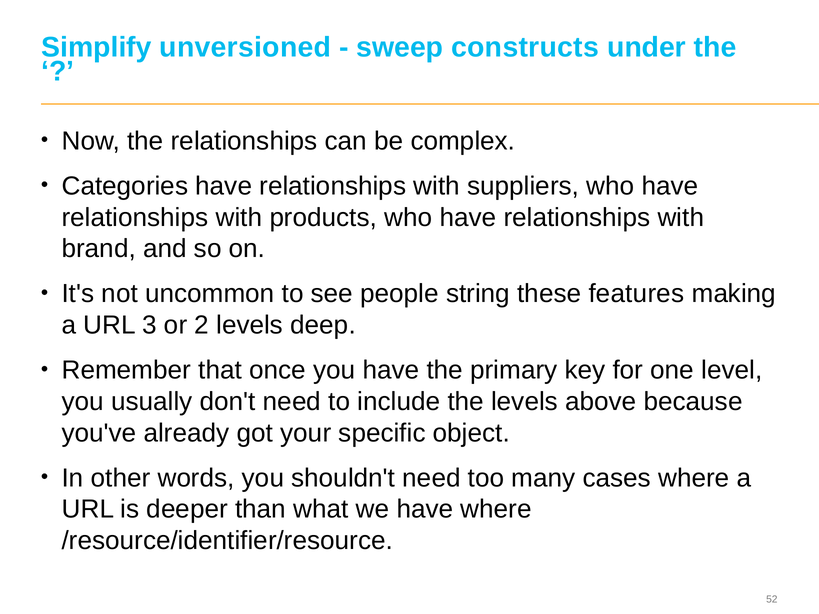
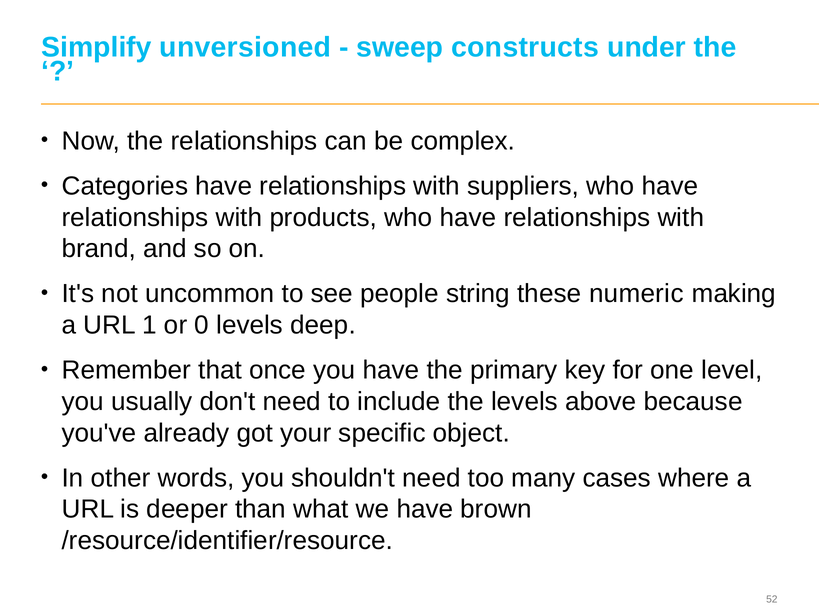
features: features -> numeric (636, 294)
3: 3 -> 1 (149, 325)
2: 2 -> 0 (202, 325)
have where: where -> brown (496, 510)
